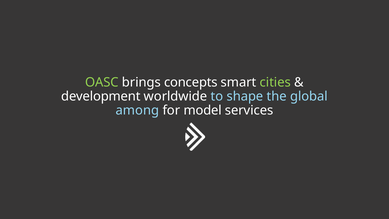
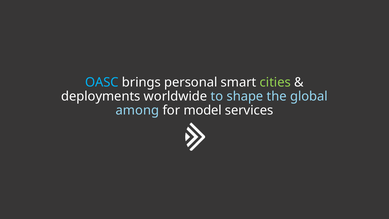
OASC colour: light green -> light blue (102, 82)
concepts: concepts -> personal (191, 82)
development: development -> deployments (101, 96)
